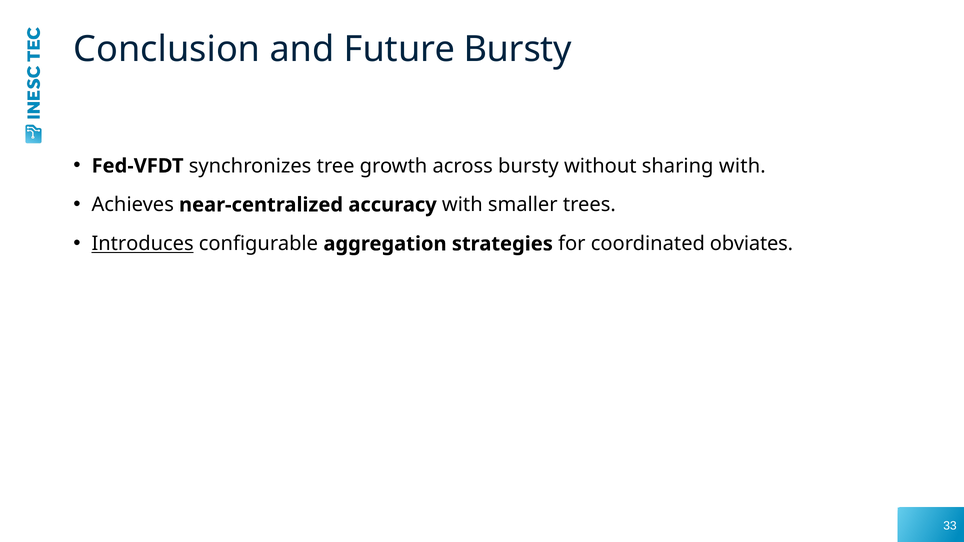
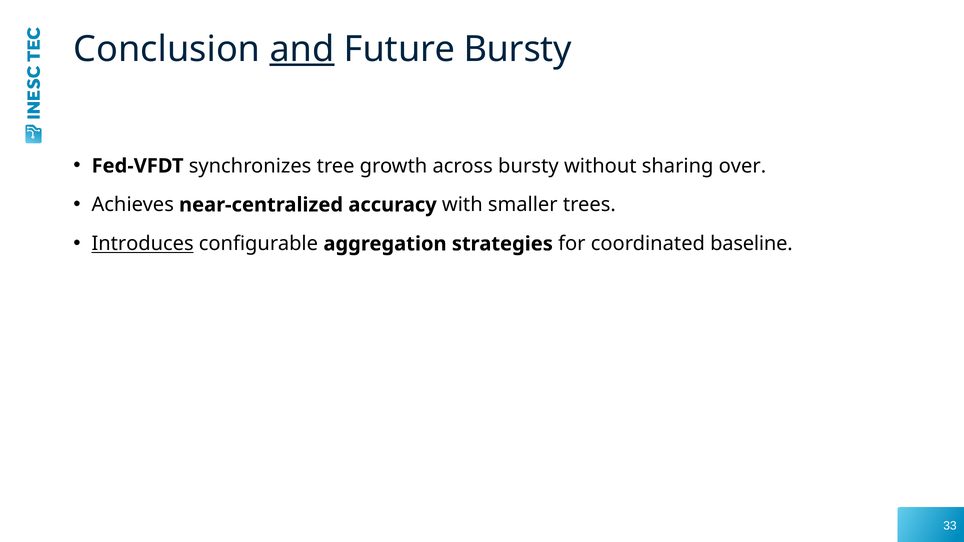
and underline: none -> present (302, 49)
sharing with: with -> over (742, 166)
obviates: obviates -> baseline (751, 244)
